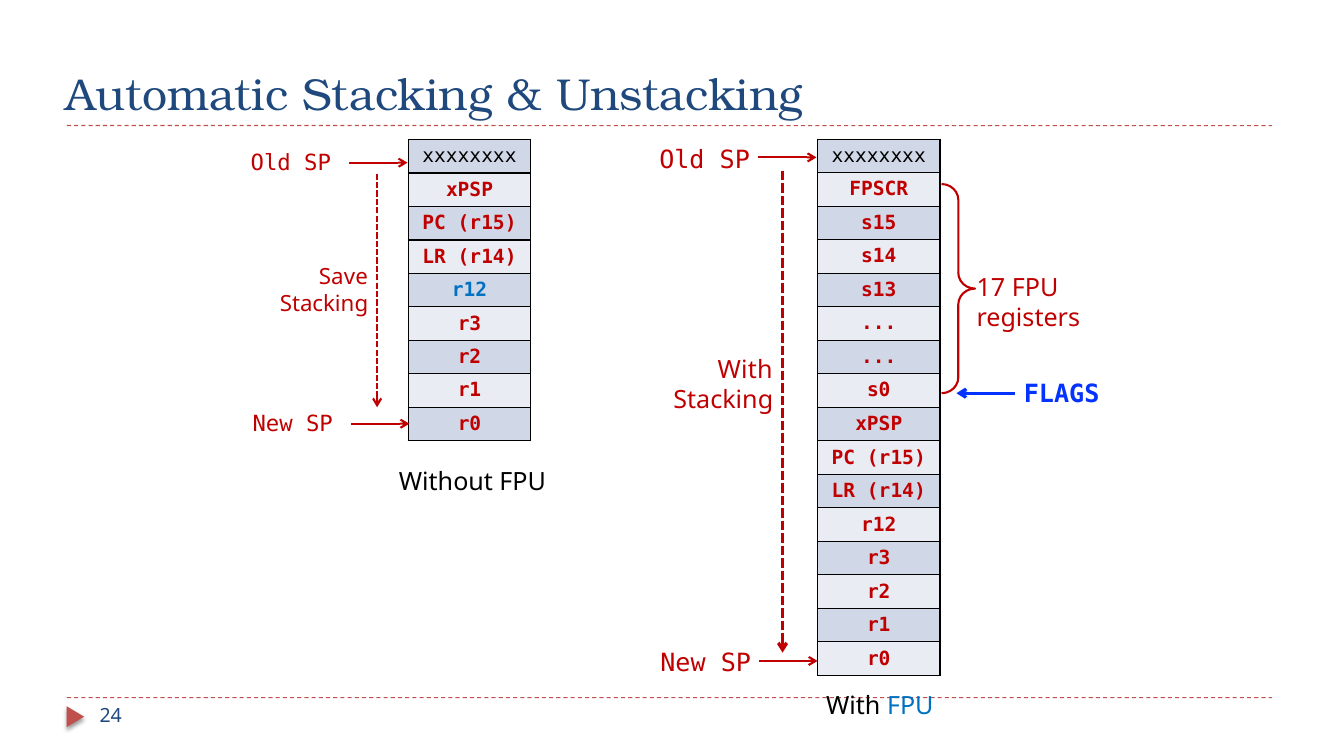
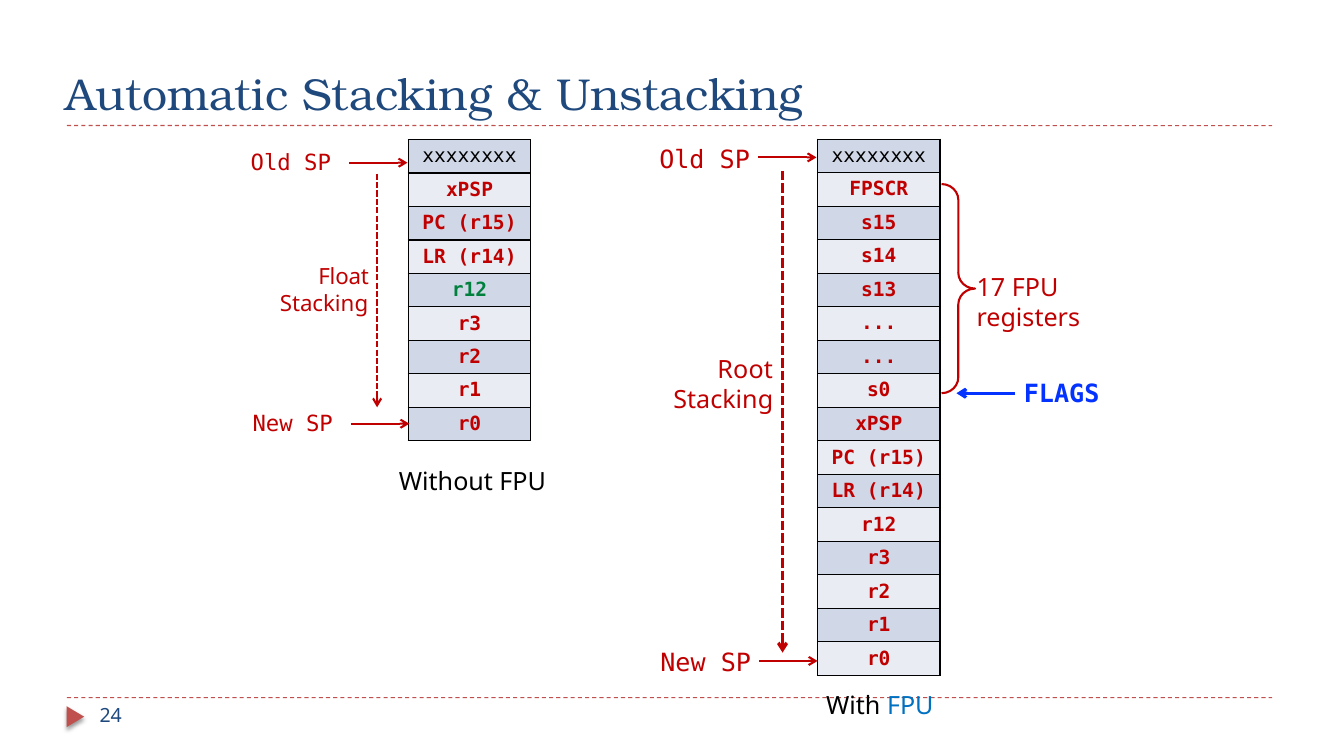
Save: Save -> Float (344, 277)
r12 colour: blue -> green (469, 290)
With: With -> Root (745, 370)
